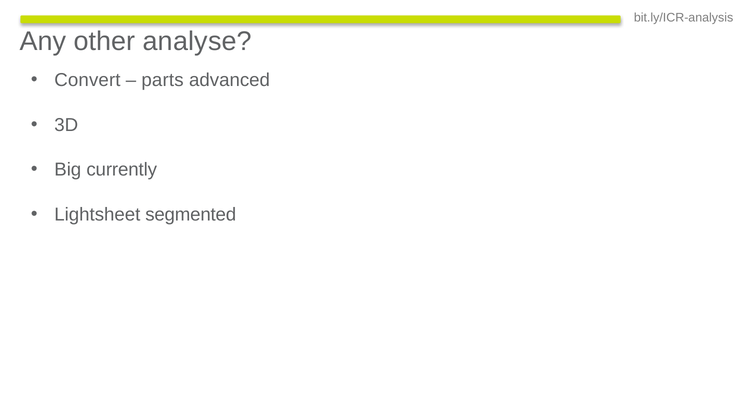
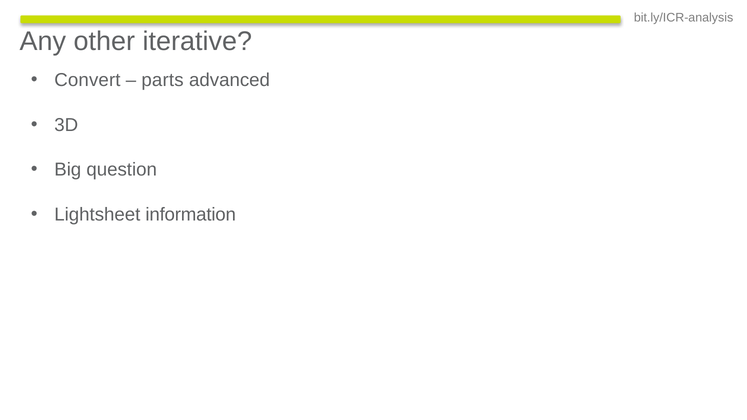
analyse: analyse -> iterative (197, 41)
currently: currently -> question (122, 170)
segmented: segmented -> information (191, 215)
